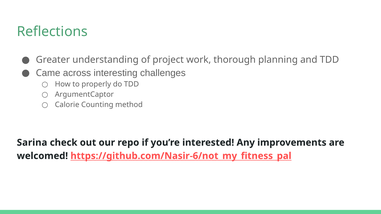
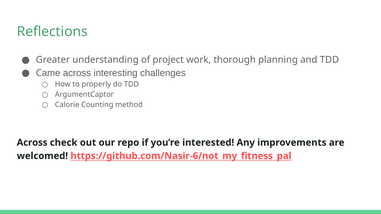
Sarina: Sarina -> Across (32, 143)
